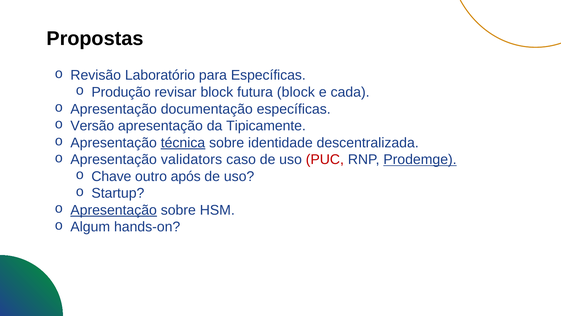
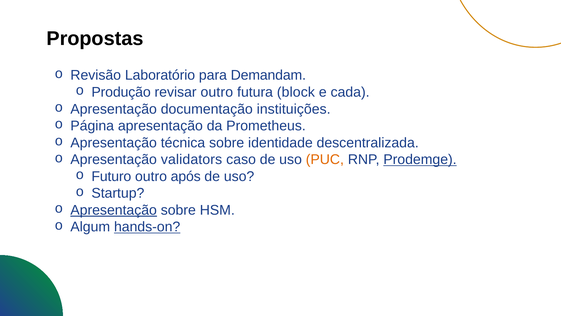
para Específicas: Específicas -> Demandam (268, 75)
revisar block: block -> outro (217, 92)
documentação específicas: específicas -> instituições (294, 109)
Versão: Versão -> Página (92, 126)
Tipicamente: Tipicamente -> Prometheus (266, 126)
técnica underline: present -> none (183, 143)
PUC colour: red -> orange (325, 159)
Chave: Chave -> Futuro (111, 176)
hands-on underline: none -> present (147, 227)
